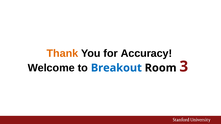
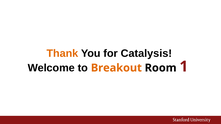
Accuracy: Accuracy -> Catalysis (146, 54)
Breakout colour: blue -> orange (116, 68)
3: 3 -> 1 (184, 67)
